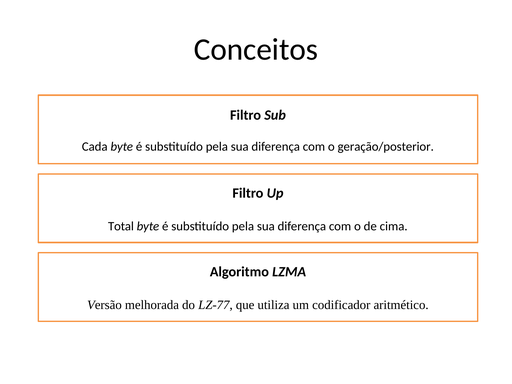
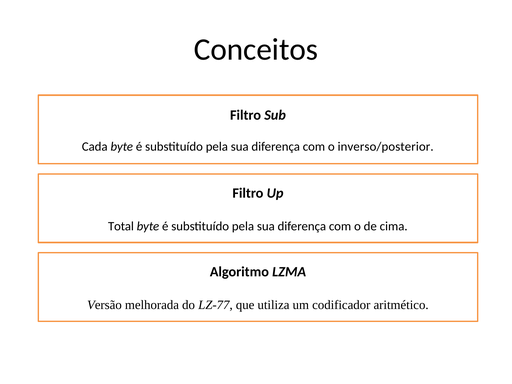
geração/posterior: geração/posterior -> inverso/posterior (386, 147)
